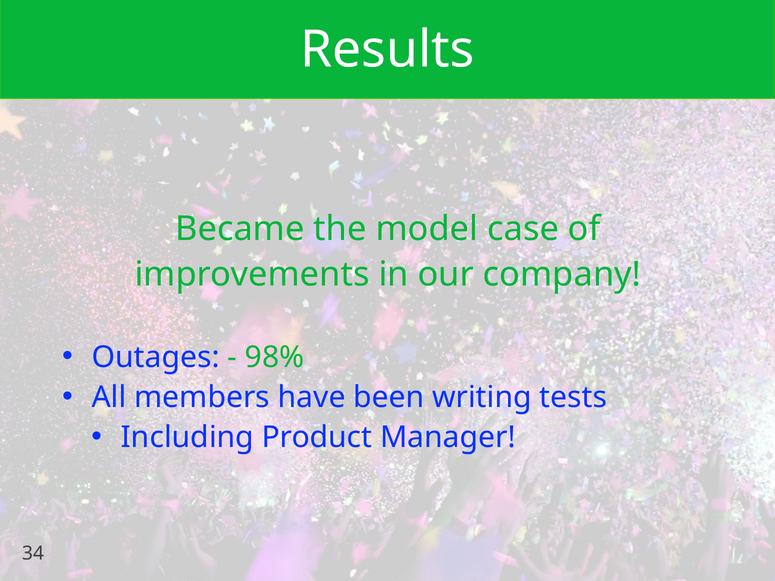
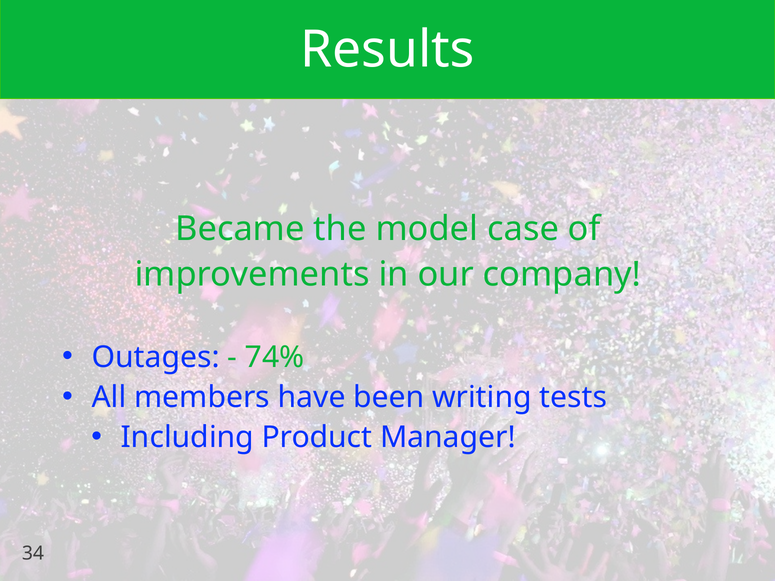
98%: 98% -> 74% (275, 357)
